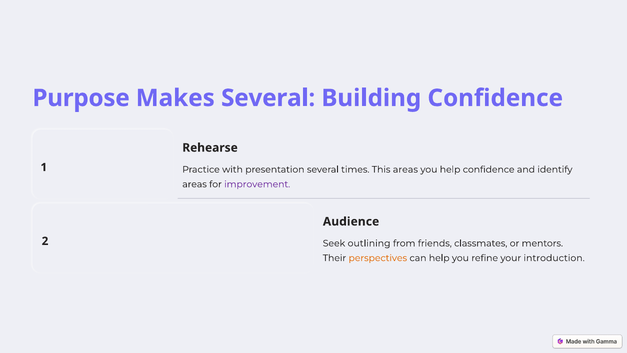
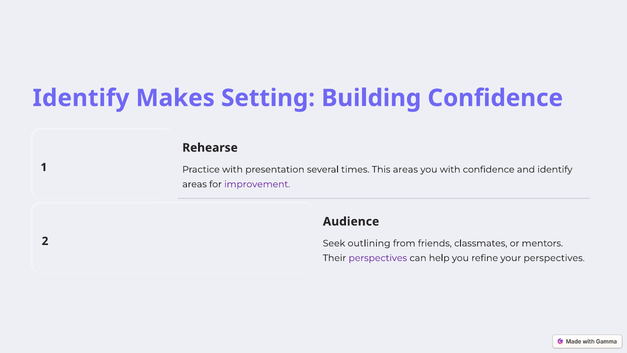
Purpose: Purpose -> Identify (81, 98)
Makes Several: Several -> Setting (268, 98)
you help: help -> with (450, 169)
perspectives colour: orange -> purple (378, 258)
your introduction: introduction -> perspectives (554, 258)
